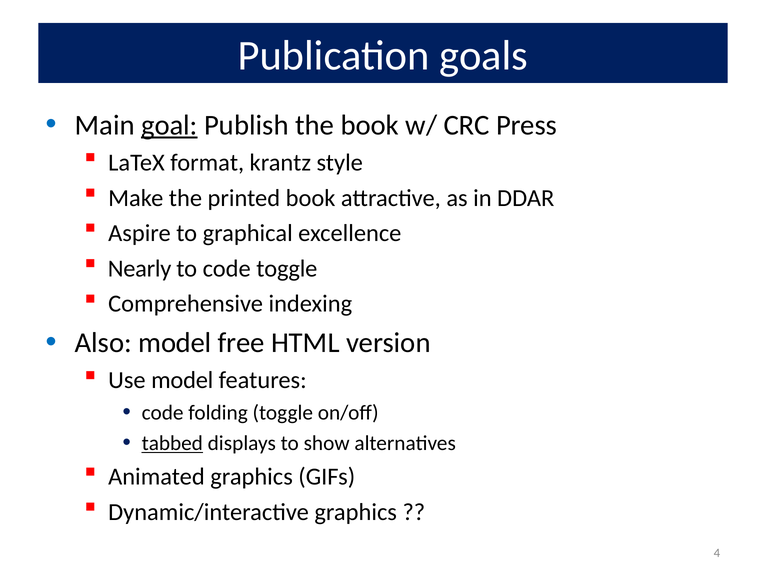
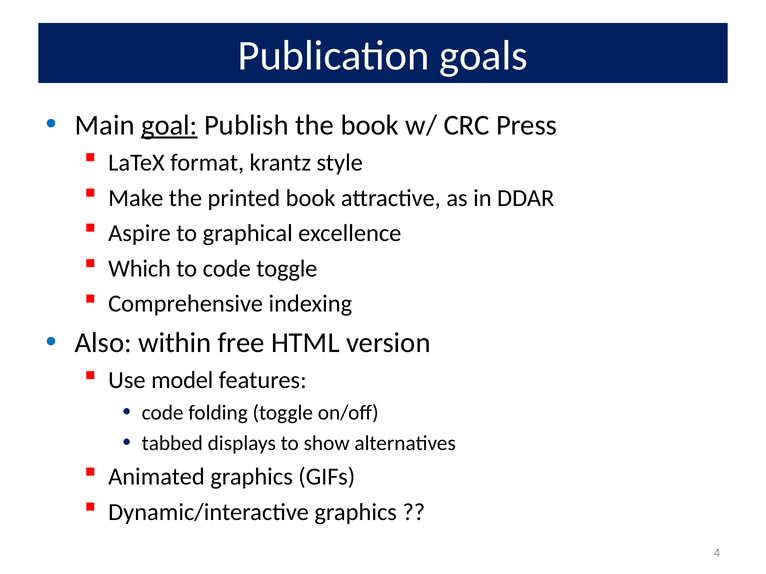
Nearly: Nearly -> Which (140, 269)
Also model: model -> within (175, 343)
tabbed underline: present -> none (172, 444)
